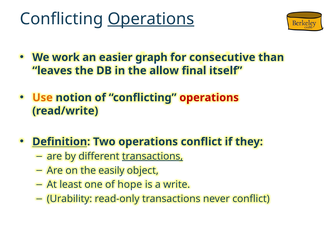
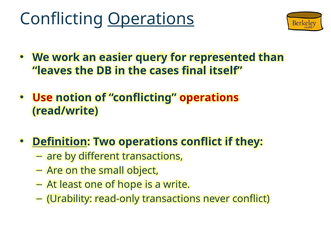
graph: graph -> query (151, 57)
consecutive: consecutive -> represented (222, 57)
allow: allow -> cases (164, 71)
Use colour: orange -> red (43, 98)
transactions underline: present -> none (153, 156)
easily: easily -> small (111, 171)
